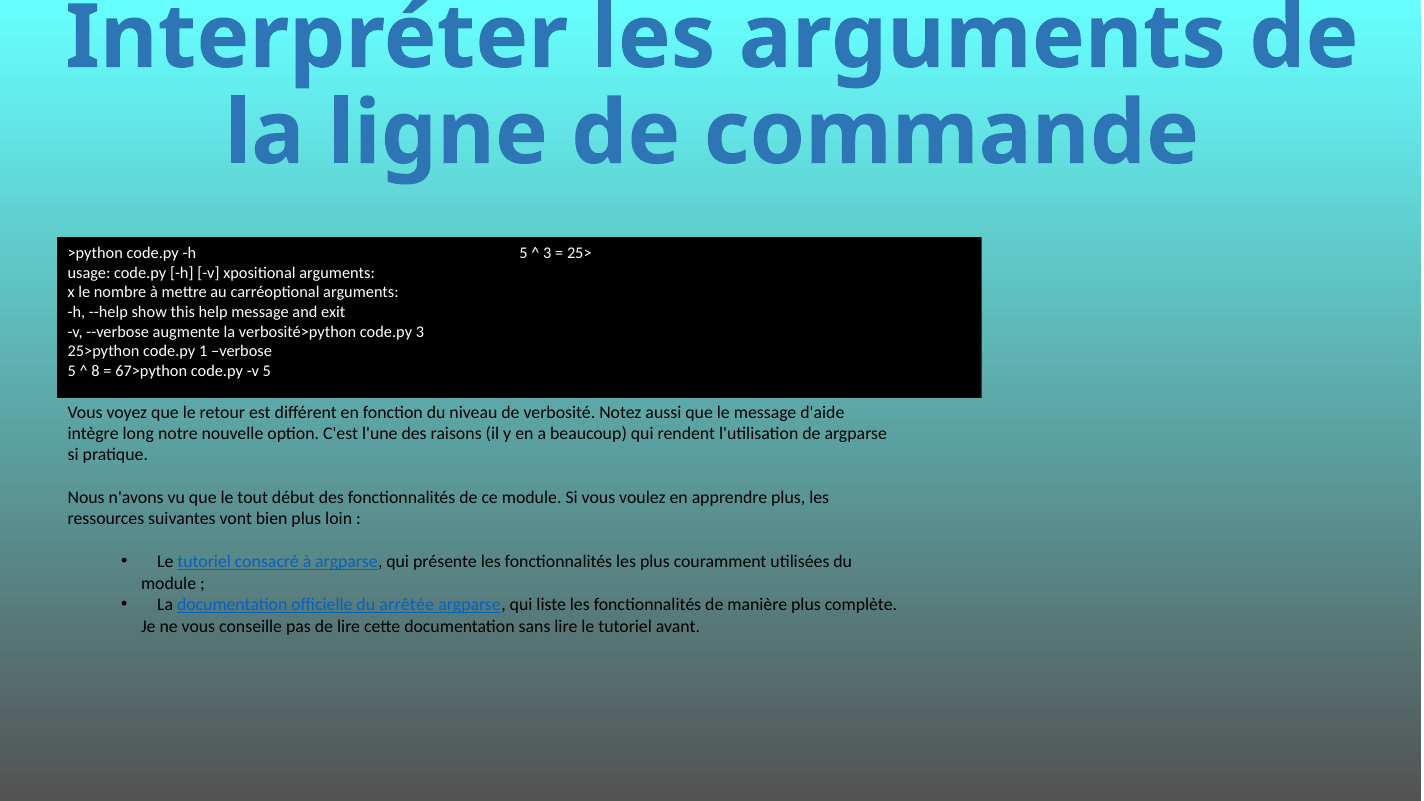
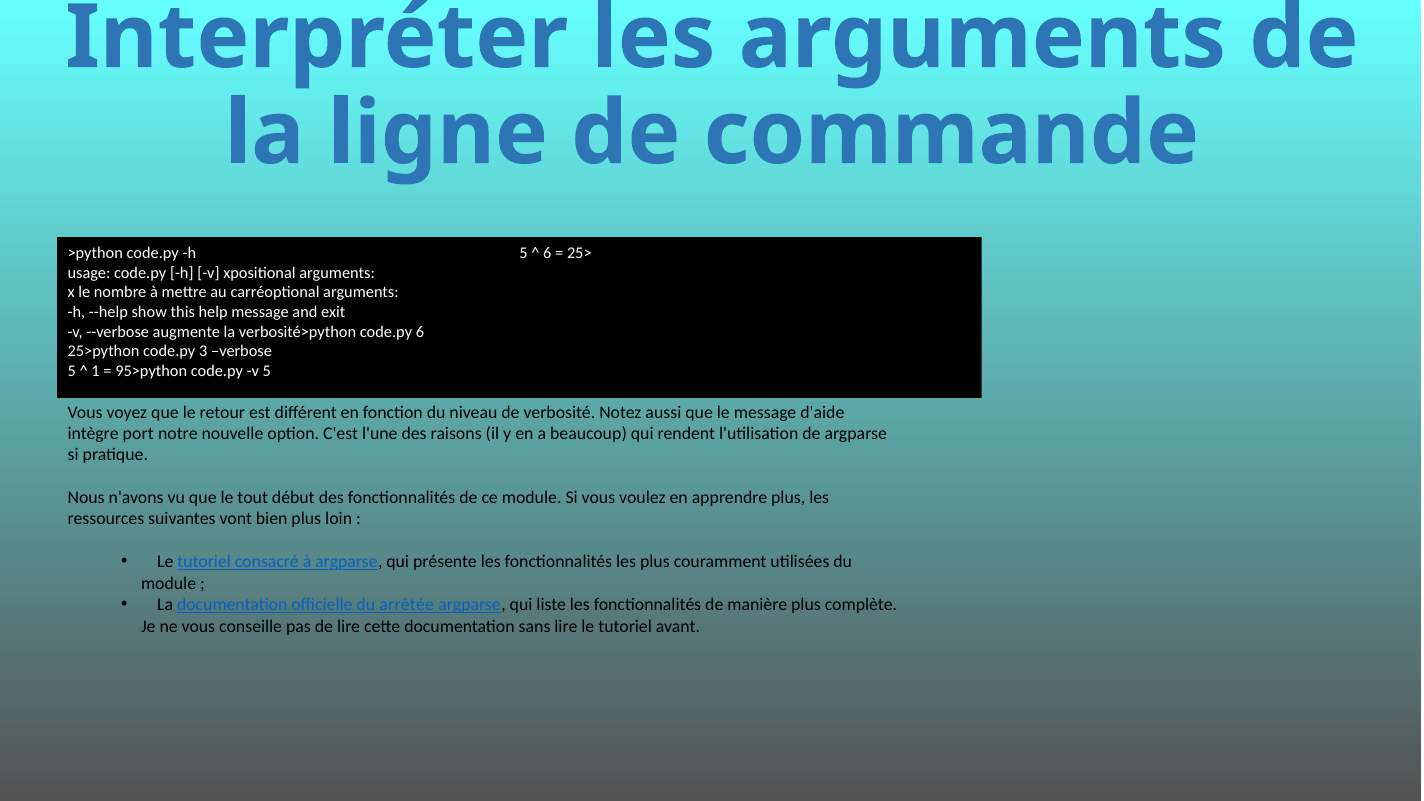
3: 3 -> 6 (547, 253)
code.py 3: 3 -> 6 (420, 332)
1: 1 -> 3 (203, 351)
8: 8 -> 1 (96, 371)
67>python: 67>python -> 95>python (151, 371)
long: long -> port (138, 434)
